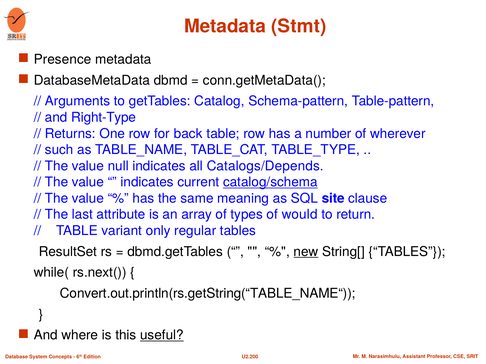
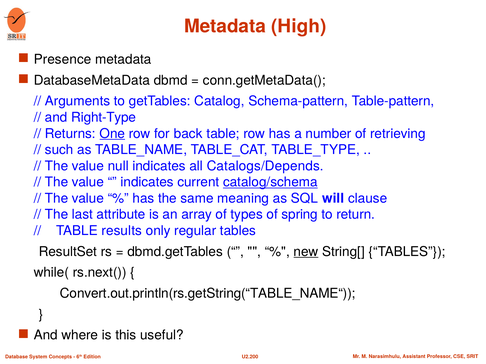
Stmt: Stmt -> High (299, 26)
One underline: none -> present (112, 134)
wherever: wherever -> retrieving (398, 134)
site: site -> will (333, 199)
would: would -> spring (300, 215)
variant: variant -> results (122, 231)
useful underline: present -> none (162, 336)
